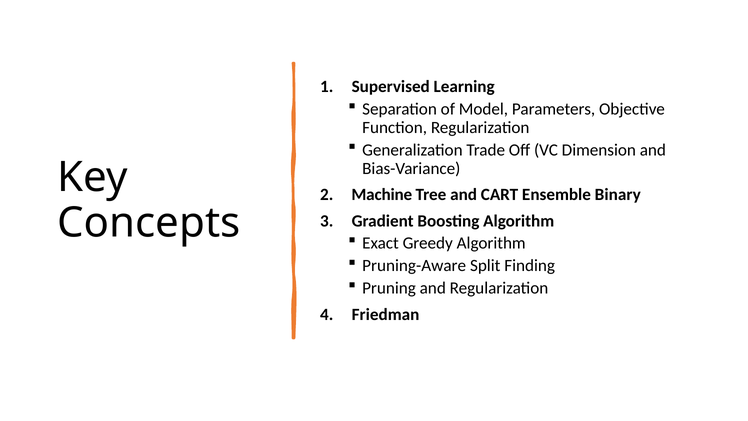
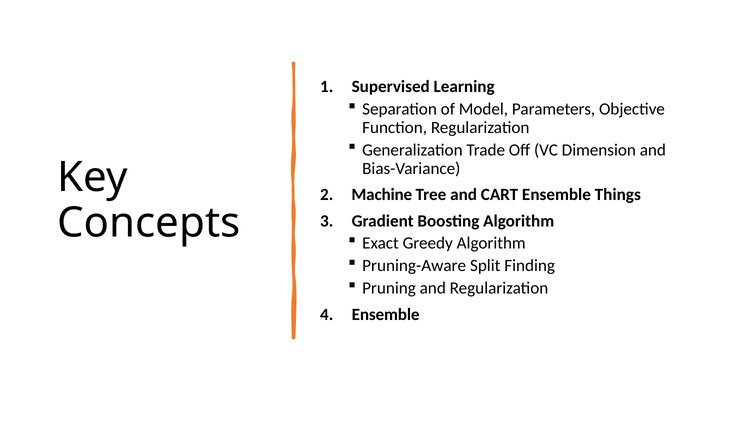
Binary: Binary -> Things (618, 195)
Friedman: Friedman -> Ensemble (386, 314)
